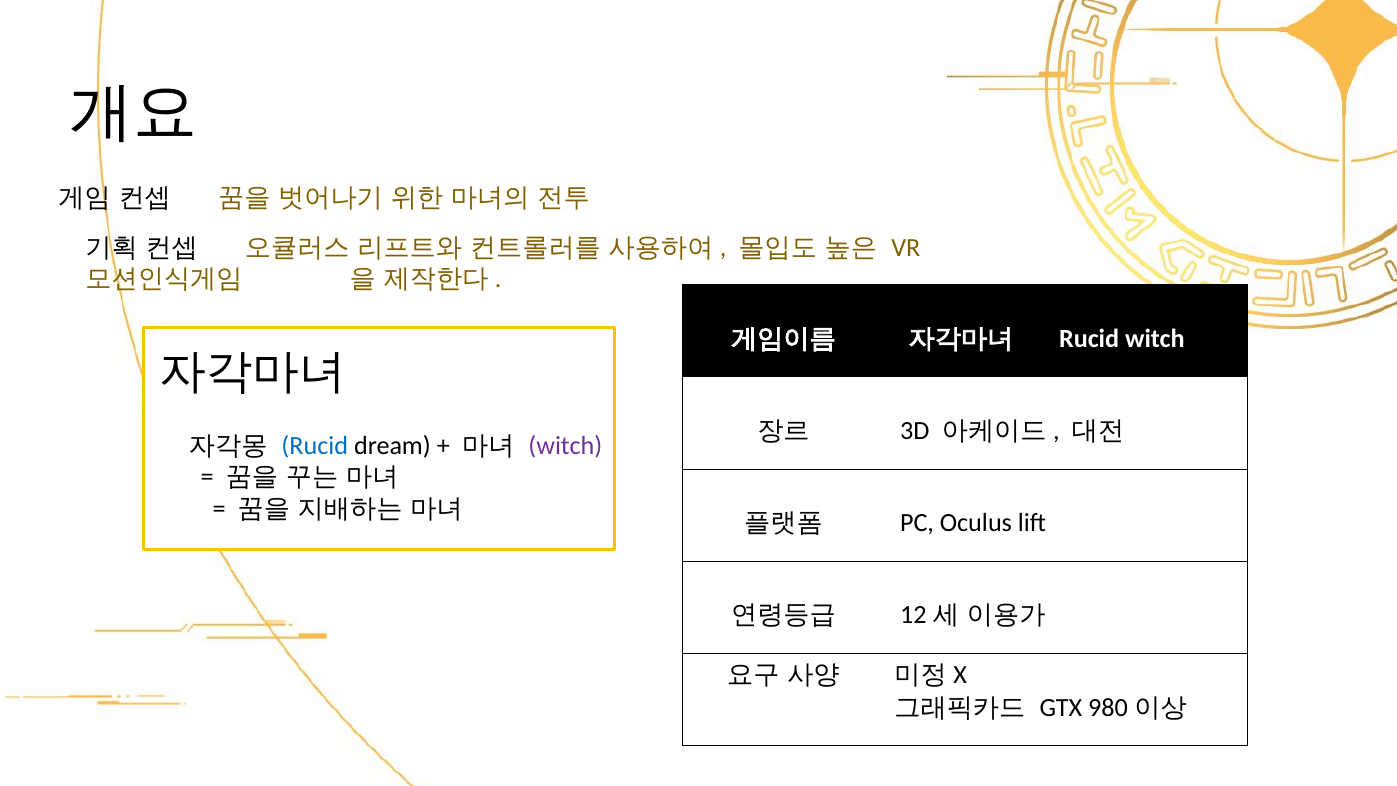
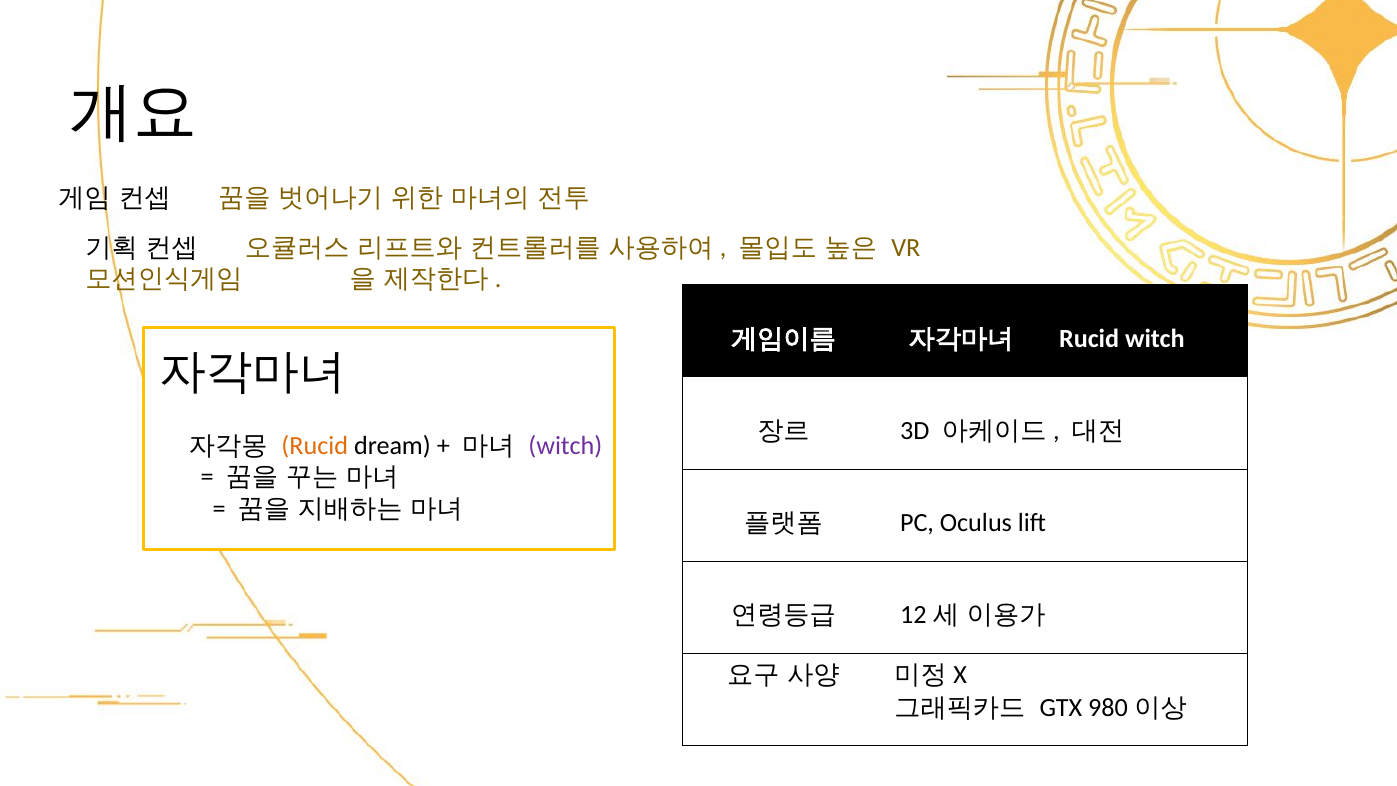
Rucid colour: blue -> orange (315, 446)
